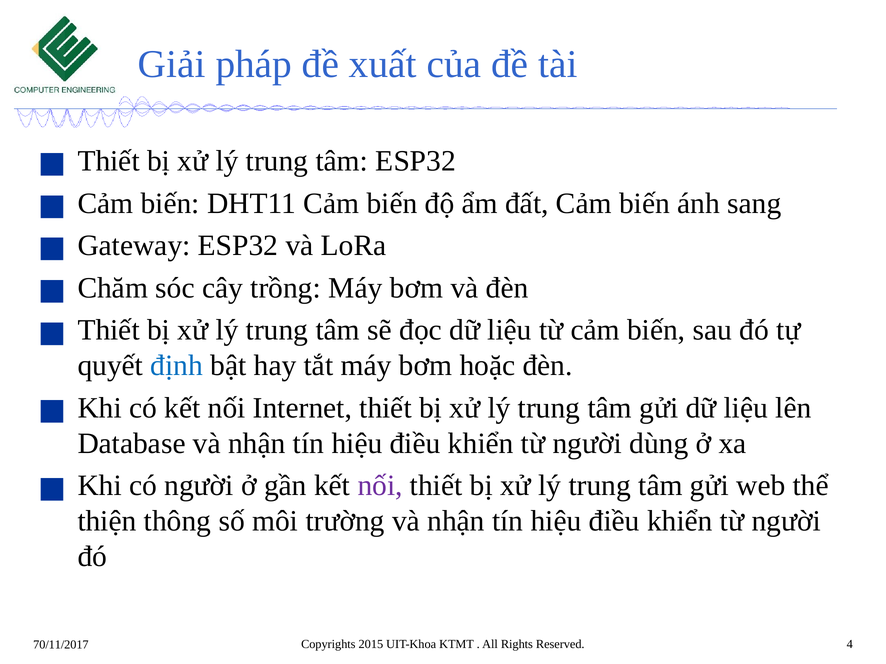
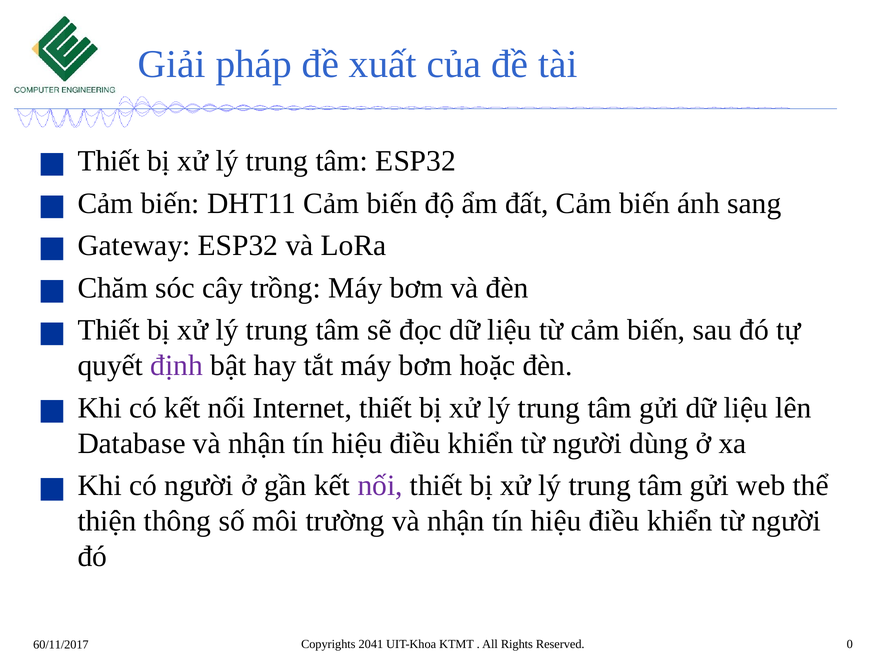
định colour: blue -> purple (177, 366)
70/11/2017: 70/11/2017 -> 60/11/2017 (61, 645)
2015: 2015 -> 2041 (371, 645)
4: 4 -> 0 (850, 645)
